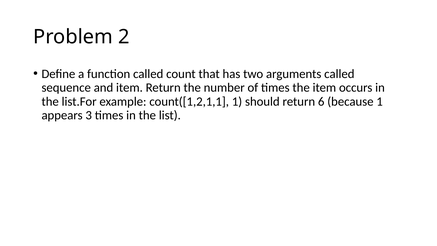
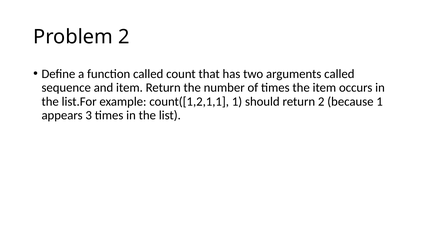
return 6: 6 -> 2 (321, 101)
